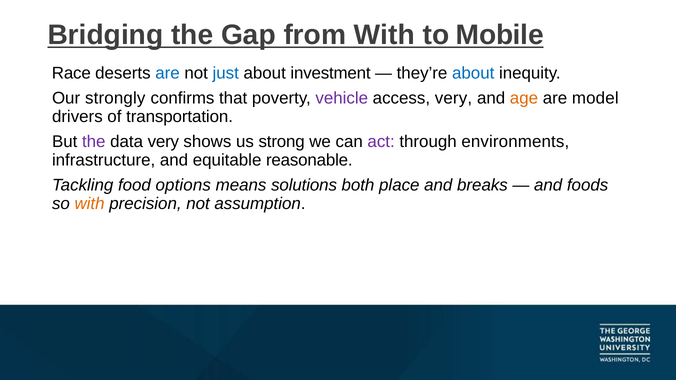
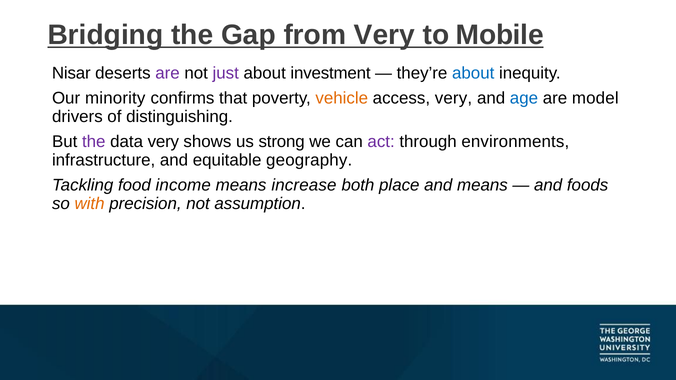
from With: With -> Very (384, 35)
Race: Race -> Nisar (71, 73)
are colour: blue -> purple (167, 73)
just colour: blue -> purple (226, 73)
strongly: strongly -> minority (115, 98)
vehicle colour: purple -> orange (342, 98)
age colour: orange -> blue (524, 98)
transportation: transportation -> distinguishing (180, 117)
reasonable: reasonable -> geography (309, 160)
options: options -> income (183, 185)
solutions: solutions -> increase (304, 185)
and breaks: breaks -> means (482, 185)
